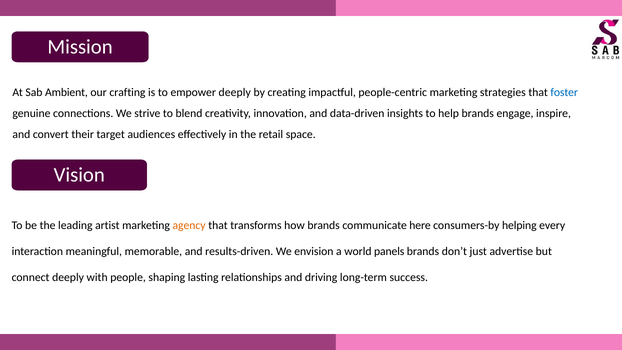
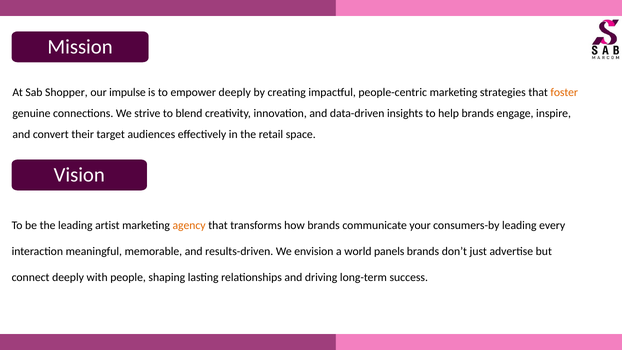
Sab Ambient: Ambient -> Shopper (66, 93)
crafting: crafting -> impulse (127, 93)
foster colour: blue -> orange (564, 93)
here: here -> your (420, 225)
consumers-by helping: helping -> leading (519, 225)
